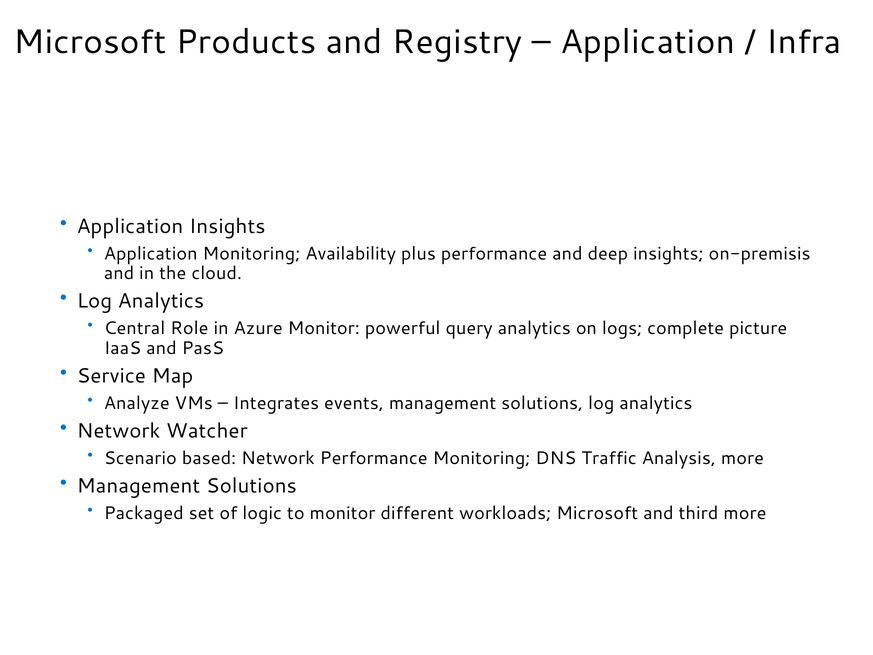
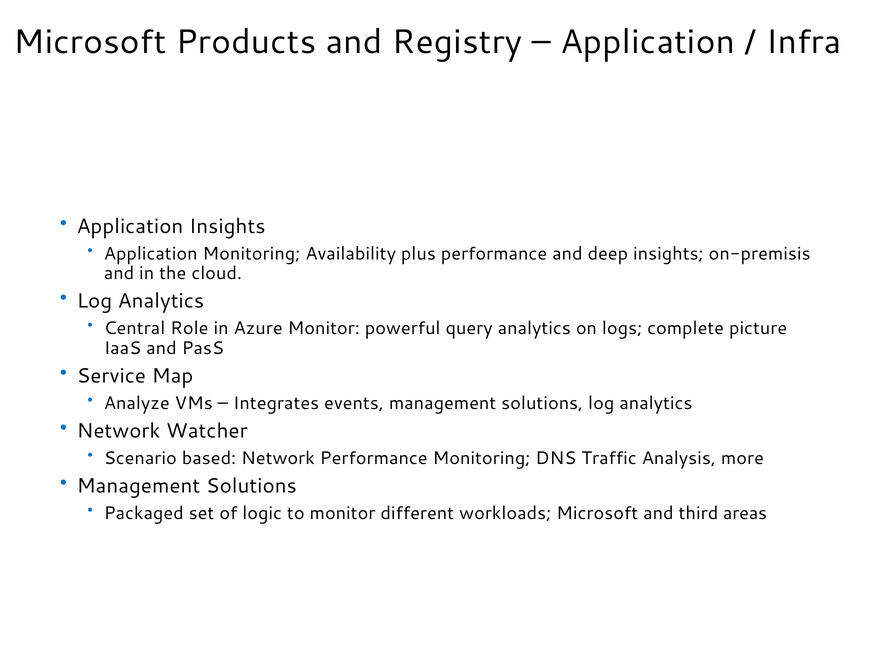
third more: more -> areas (745, 513)
